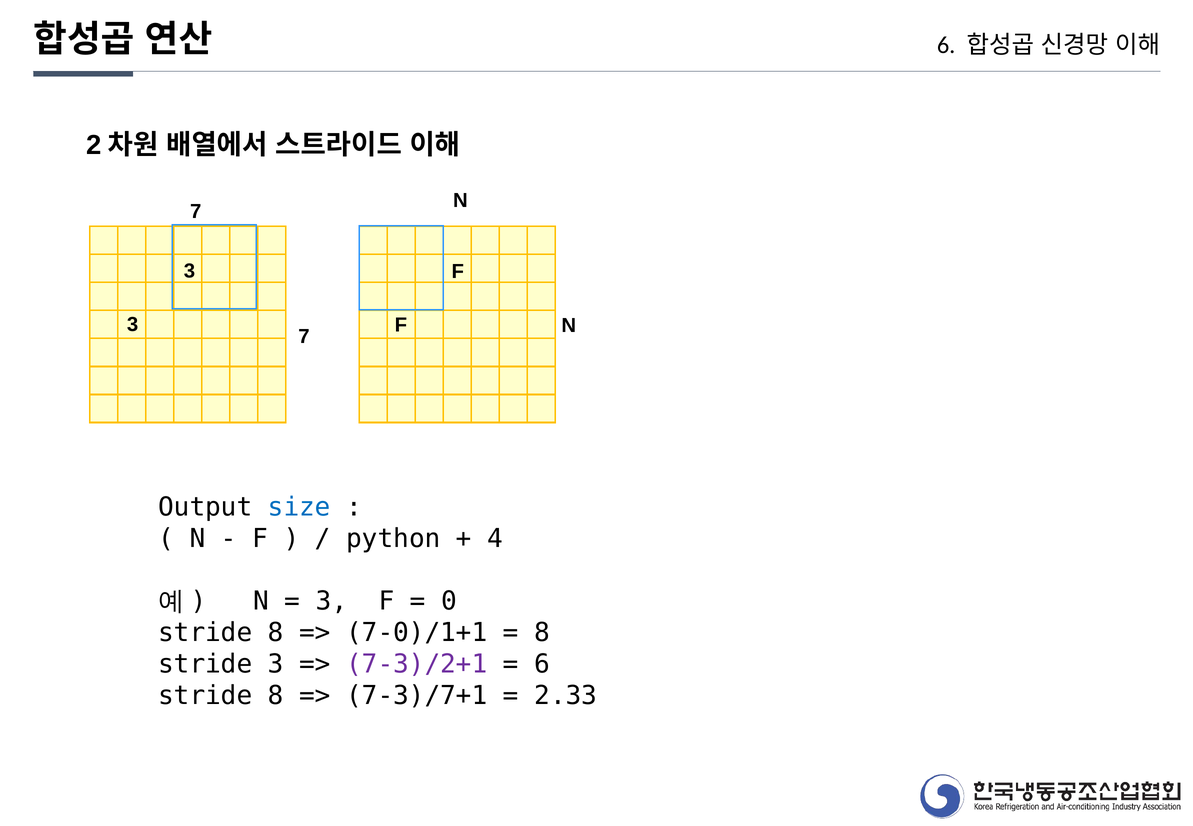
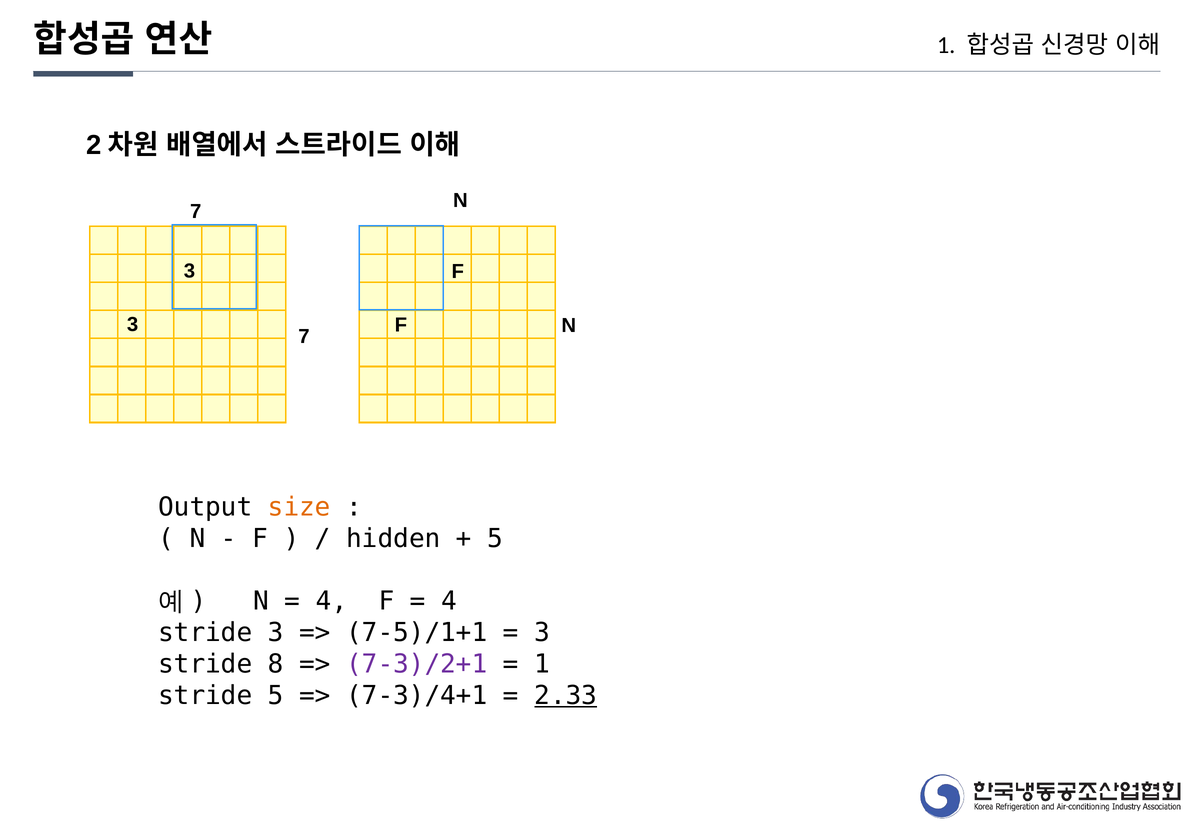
6: 6 -> 1 (946, 45)
size colour: blue -> orange (299, 507)
python: python -> hidden (393, 539)
4: 4 -> 5 (495, 539)
3: 3 -> 4 (332, 601)
0: 0 -> 4 (449, 601)
8: 8 -> 3 (276, 633)
7-0)/1+1: 7-0)/1+1 -> 7-5)/1+1 (417, 633)
8: 8 -> 3 (542, 633)
stride 3: 3 -> 8 (276, 664)
6: 6 -> 1 (542, 664)
8: 8 -> 5 (276, 695)
7-3)/7+1: 7-3)/7+1 -> 7-3)/4+1 (417, 695)
2.33 underline: none -> present (566, 695)
